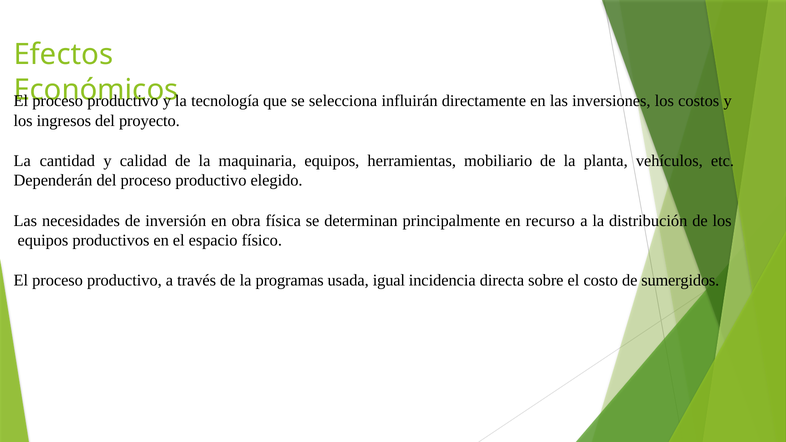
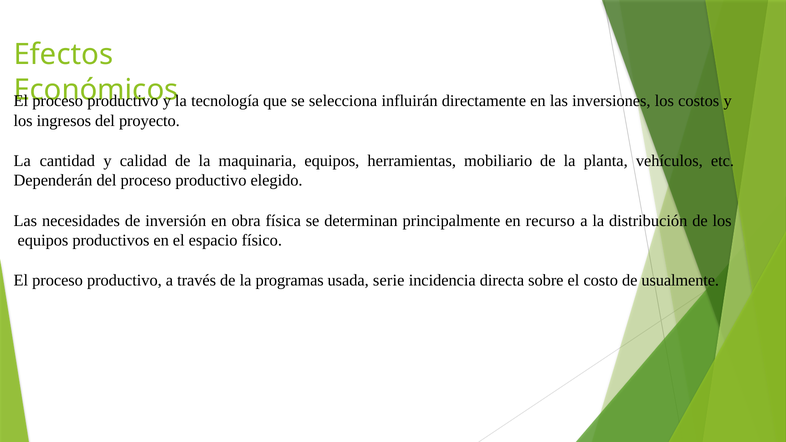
igual: igual -> serie (389, 281)
sumergidos: sumergidos -> usualmente (680, 281)
